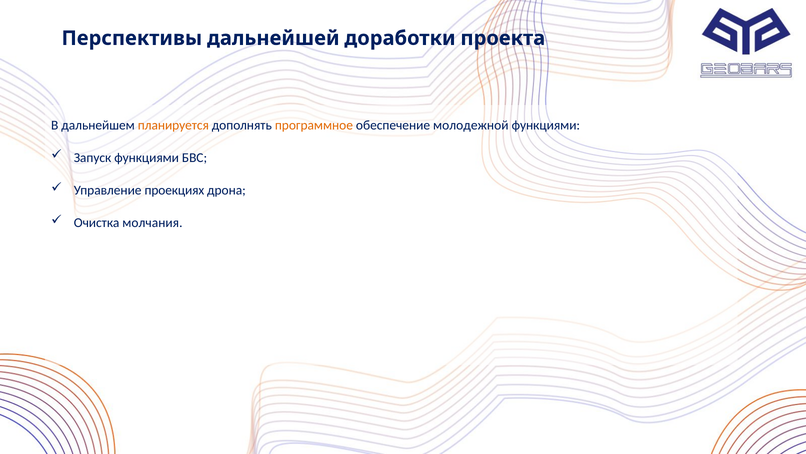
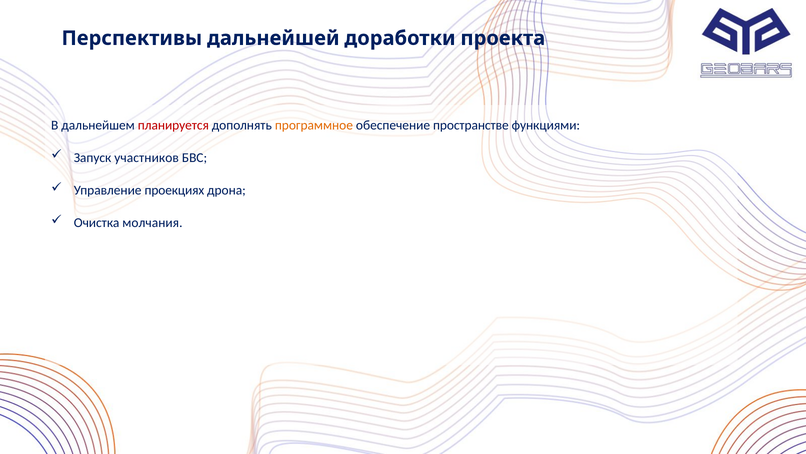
планируется colour: orange -> red (173, 125)
молодежной: молодежной -> пространстве (471, 125)
Запуск функциями: функциями -> участников (147, 158)
